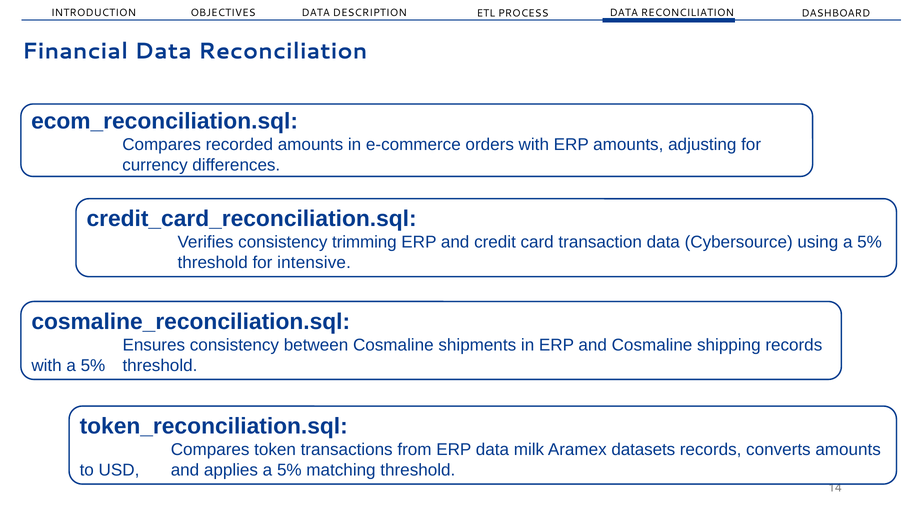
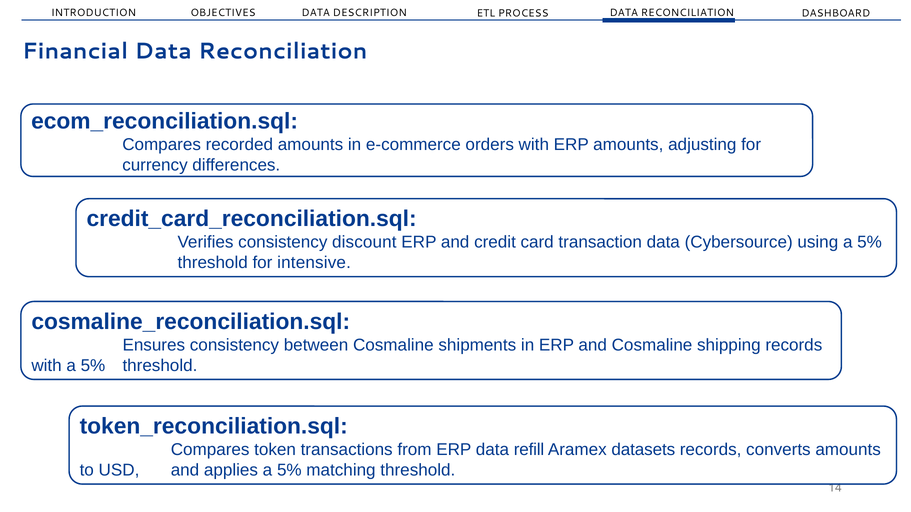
trimming: trimming -> discount (364, 242)
milk: milk -> refill (529, 450)
